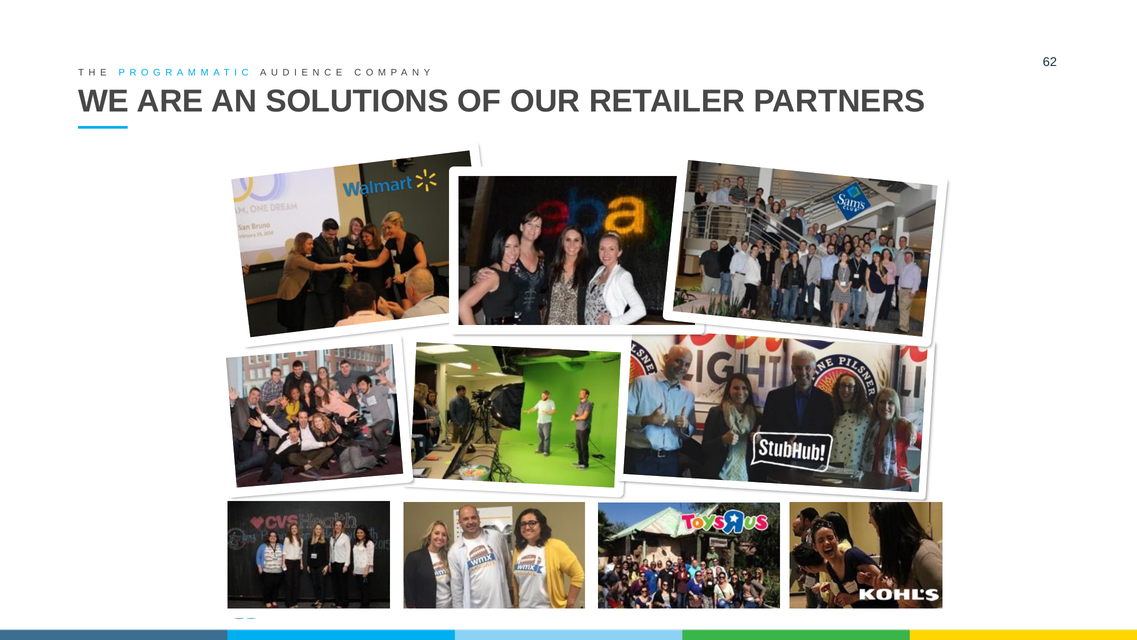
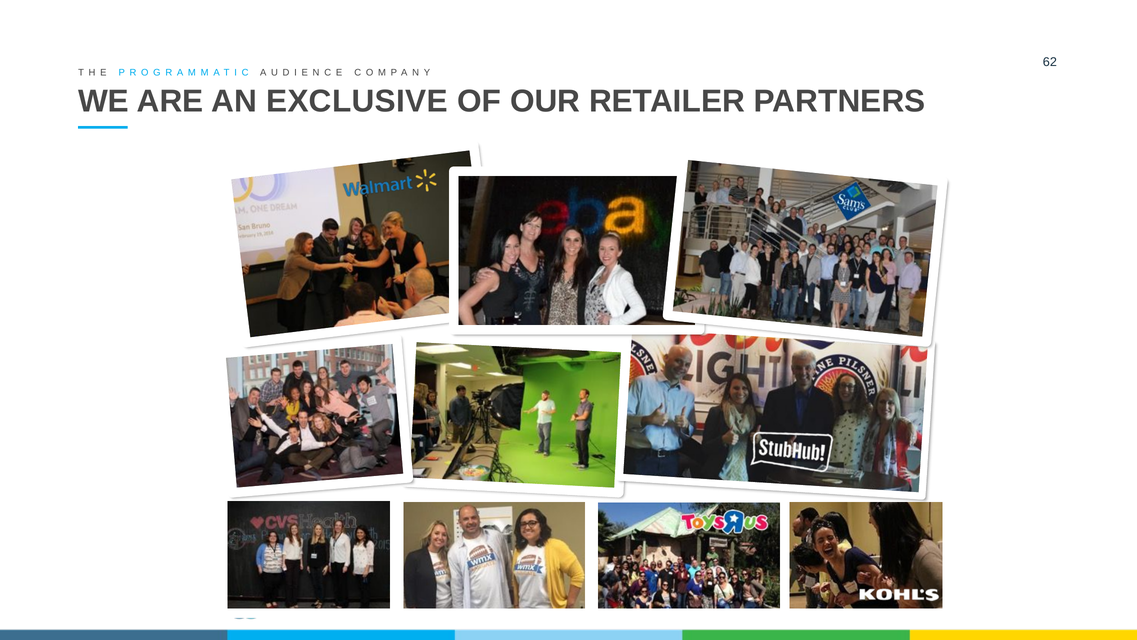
SOLUTIONS: SOLUTIONS -> EXCLUSIVE (357, 101)
